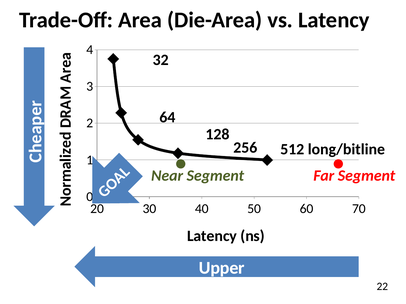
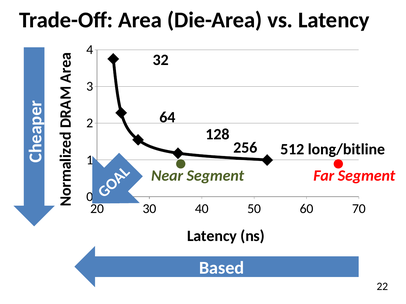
Upper: Upper -> Based (222, 268)
